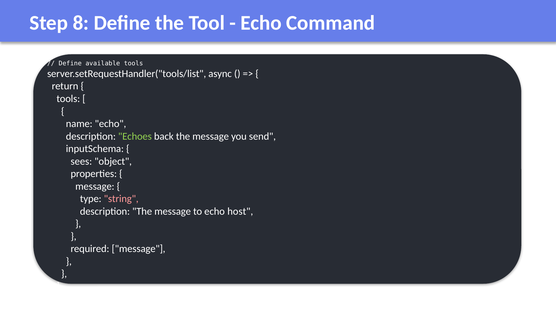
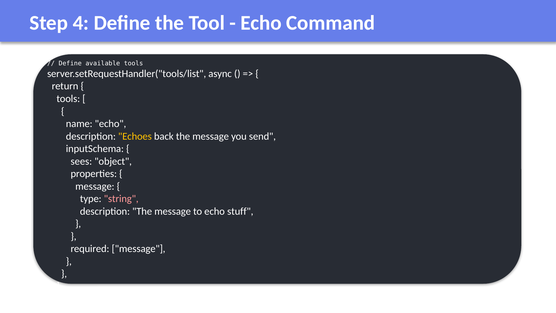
8: 8 -> 4 (81, 23)
Echoes colour: light green -> yellow (135, 136)
host: host -> stuff (240, 211)
